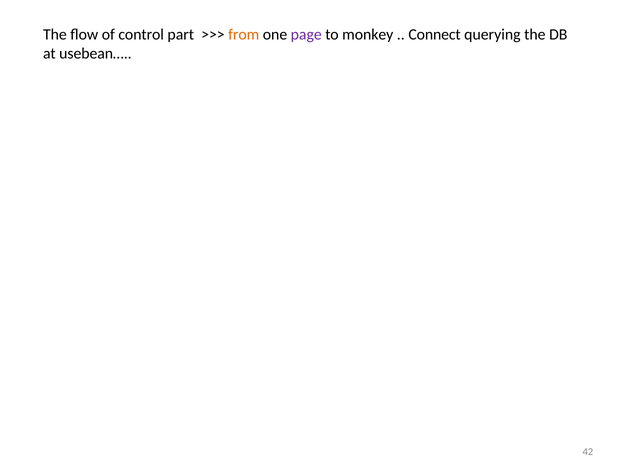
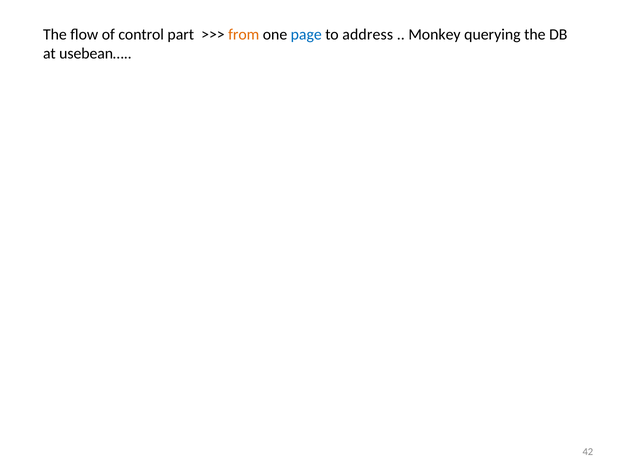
page colour: purple -> blue (306, 35)
monkey: monkey -> address (368, 35)
Connect: Connect -> Monkey (435, 35)
